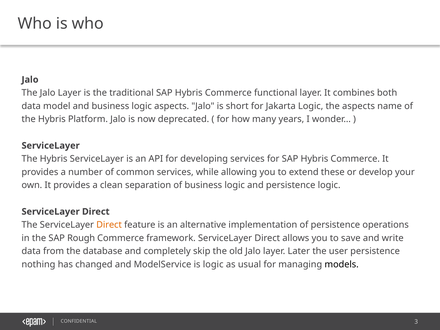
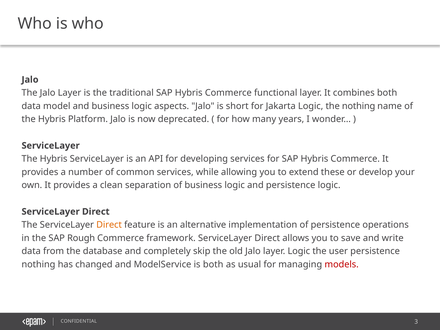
the aspects: aspects -> nothing (359, 106)
layer Later: Later -> Logic (299, 251)
is logic: logic -> both (213, 264)
models colour: black -> red (342, 264)
